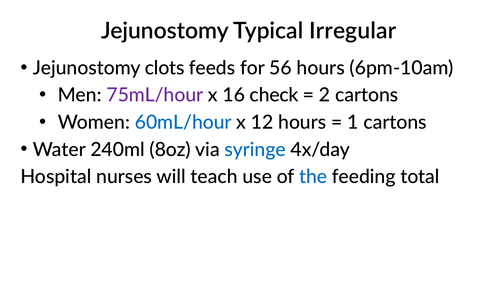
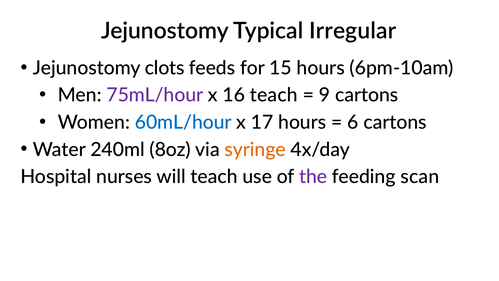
56: 56 -> 15 (281, 68)
16 check: check -> teach (274, 95)
2: 2 -> 9 (325, 95)
12: 12 -> 17 (262, 122)
1: 1 -> 6 (353, 122)
syringe colour: blue -> orange (255, 149)
the colour: blue -> purple (313, 177)
total: total -> scan (420, 177)
